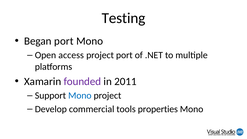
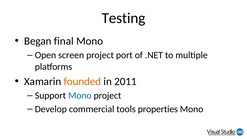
Began port: port -> final (64, 41)
access: access -> screen (71, 55)
founded colour: purple -> orange (82, 81)
